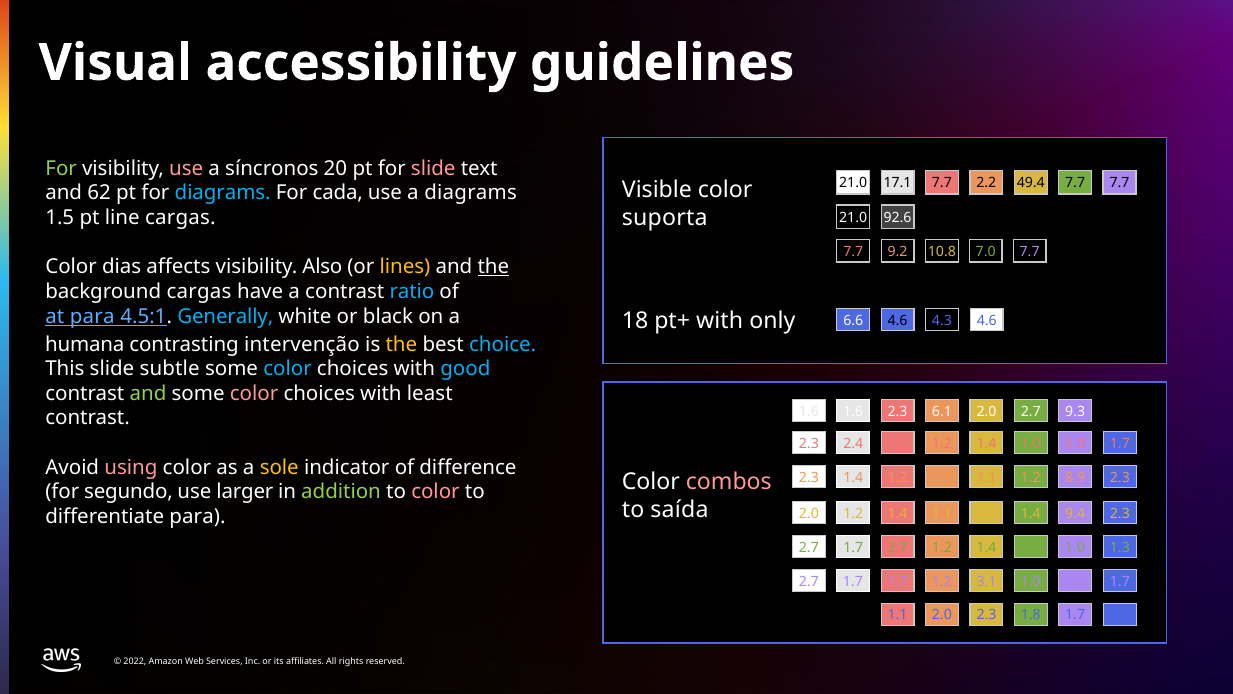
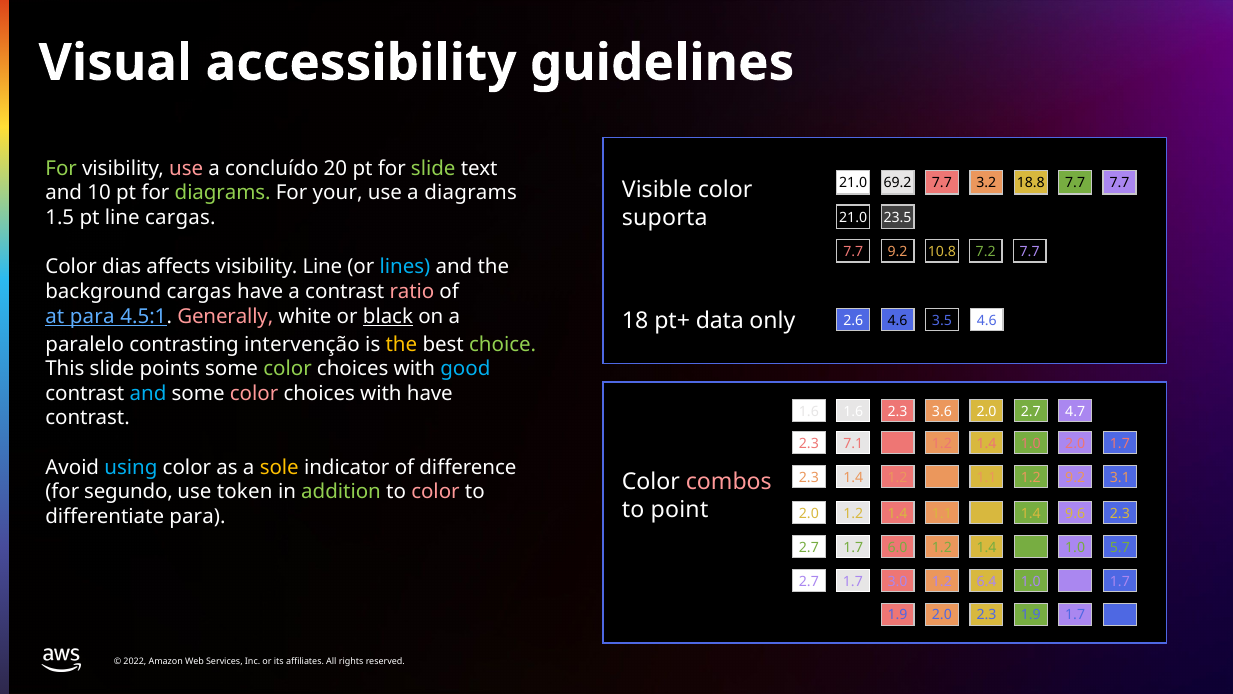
síncronos: síncronos -> concluído (272, 168)
slide colour: pink -> light green (433, 168)
17.1: 17.1 -> 69.2 (898, 183)
2.2: 2.2 -> 3.2 (986, 183)
49.4: 49.4 -> 18.8 (1031, 183)
62: 62 -> 10 (99, 193)
diagrams colour: light blue -> light green (223, 193)
cada: cada -> your (338, 193)
92.6: 92.6 -> 23.5 (898, 218)
7.0: 7.0 -> 7.2 (986, 252)
visibility Also: Also -> Line (322, 267)
lines colour: yellow -> light blue (405, 267)
the underline: present -> none (493, 267)
ratio colour: light blue -> pink (412, 291)
Generally colour: light blue -> pink (225, 316)
black underline: none -> present (388, 316)
pt+ with: with -> data (720, 321)
6.6: 6.6 -> 2.6 (853, 320)
4.3: 4.3 -> 3.5 (942, 320)
humana: humana -> paralelo (85, 344)
choice colour: light blue -> light green (503, 344)
subtle: subtle -> points (170, 369)
color colour: light blue -> light green (288, 369)
and colour: light green -> light blue (148, 393)
with least: least -> have (430, 393)
6.1: 6.1 -> 3.6 (942, 411)
9.3: 9.3 -> 4.7 (1075, 411)
2.4: 2.4 -> 7.1 (853, 443)
1.0 5.0: 5.0 -> 2.0 (1075, 443)
using colour: pink -> light blue (131, 467)
1.2 8.9: 8.9 -> 9.2 (1075, 477)
2.3: 2.3 -> 3.1 (1120, 477)
larger: larger -> token (245, 492)
saída: saída -> point (679, 509)
9.4: 9.4 -> 9.6 (1075, 513)
2.7 1.7 2.7: 2.7 -> 6.0 (898, 547)
1.3: 1.3 -> 5.7 (1120, 547)
1.7 1.7: 1.7 -> 3.0 (898, 581)
3.1: 3.1 -> 6.4 (986, 581)
1.1: 1.1 -> 1.9 (898, 615)
2.3 1.8: 1.8 -> 1.9 (1031, 615)
